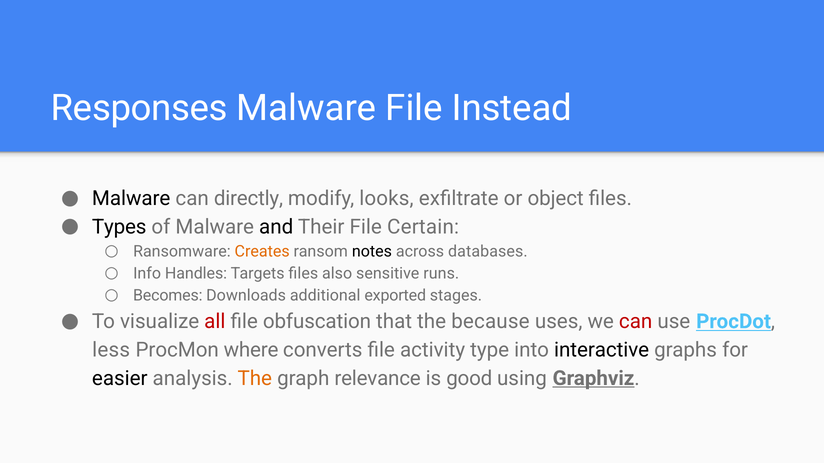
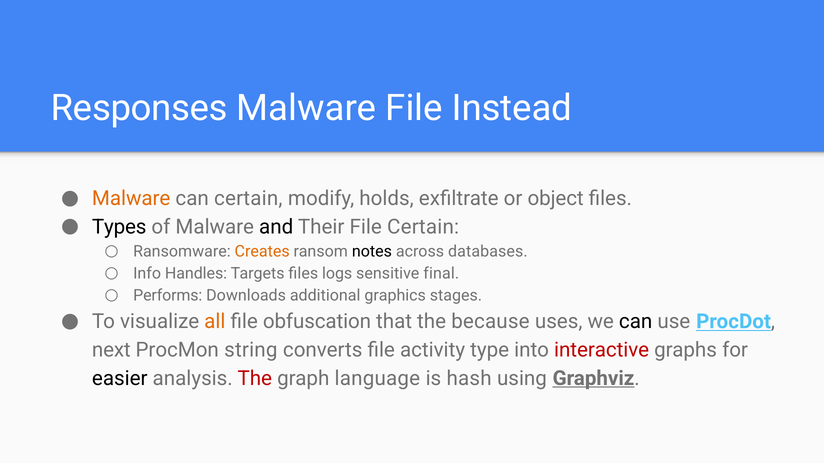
Malware colour: black -> orange (131, 199)
can directly: directly -> certain (248, 199)
looks: looks -> holds (387, 199)
also: also -> logs (337, 274)
runs: runs -> final (441, 274)
Becomes: Becomes -> Performs (168, 296)
exported: exported -> graphics (395, 296)
all colour: red -> orange (215, 322)
can colour: red -> black (636, 322)
less: less -> next (111, 350)
where: where -> string (251, 350)
interactive colour: black -> red (602, 350)
The colour: orange -> red (255, 379)
relevance: relevance -> language (377, 379)
good: good -> hash (469, 379)
